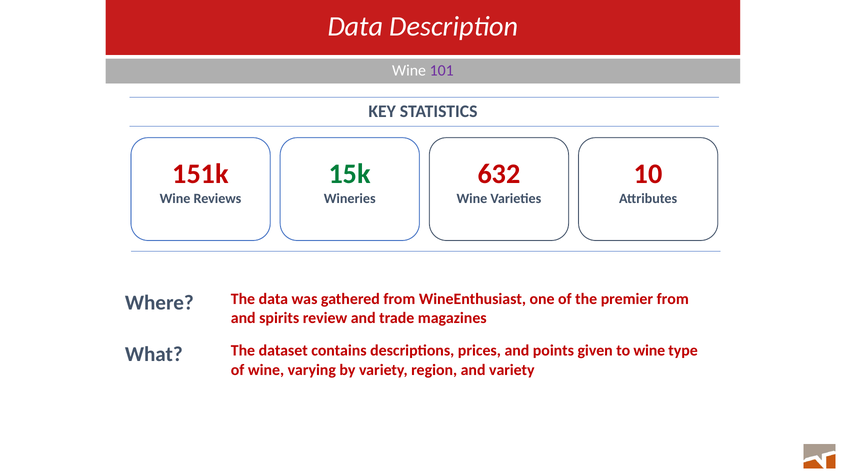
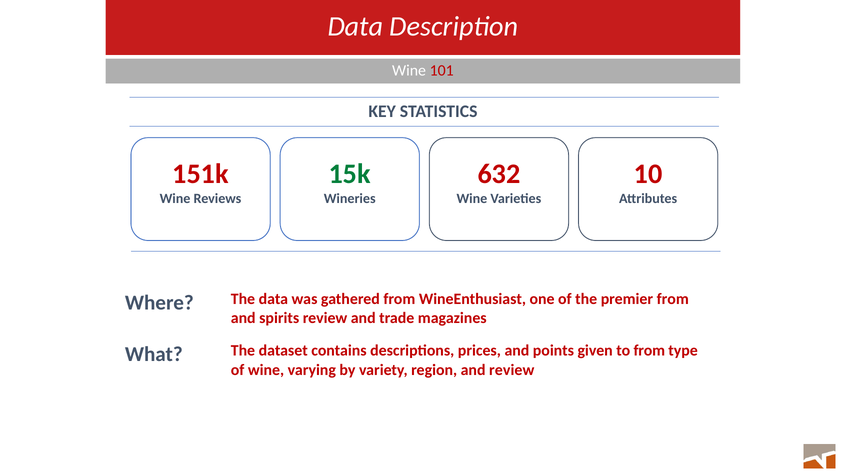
101 colour: purple -> red (442, 70)
to wine: wine -> from (649, 351)
and variety: variety -> review (512, 370)
